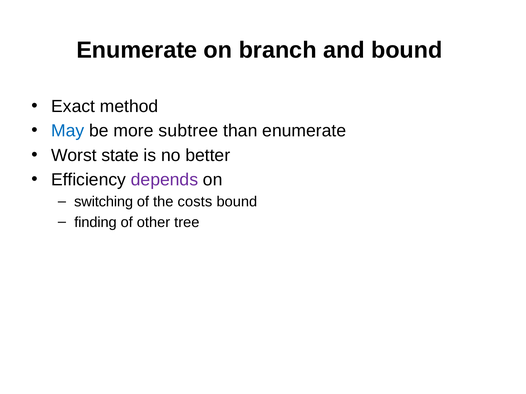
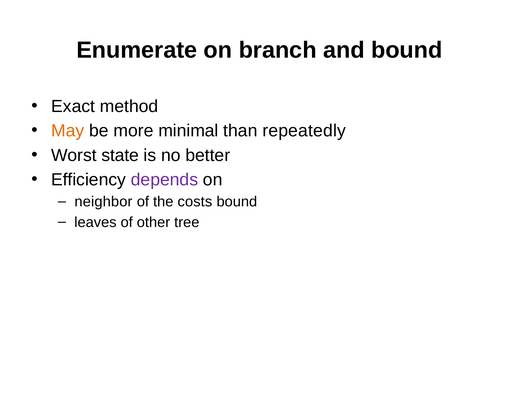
May colour: blue -> orange (68, 131)
subtree: subtree -> minimal (188, 131)
than enumerate: enumerate -> repeatedly (304, 131)
switching: switching -> neighbor (103, 202)
finding: finding -> leaves (95, 223)
